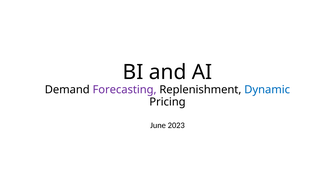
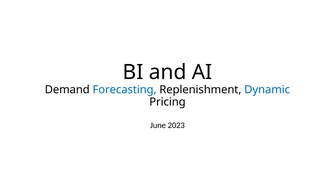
Forecasting colour: purple -> blue (125, 89)
